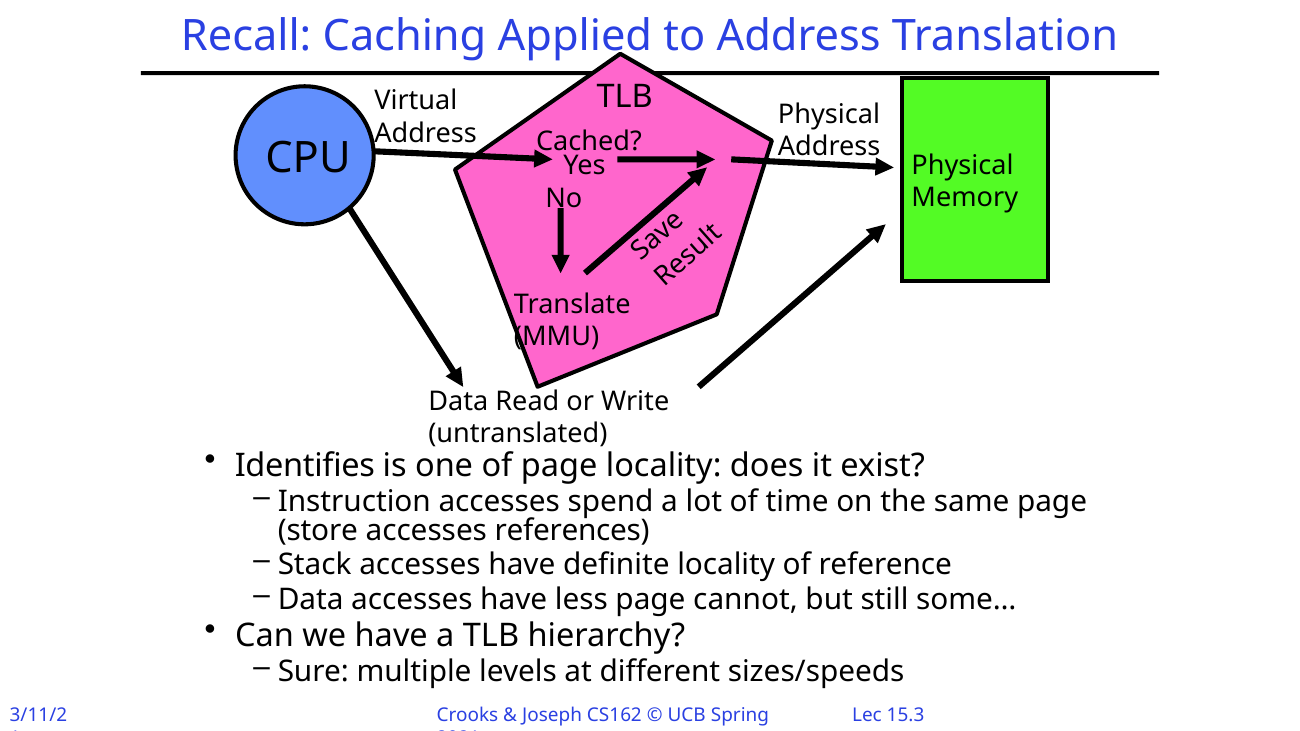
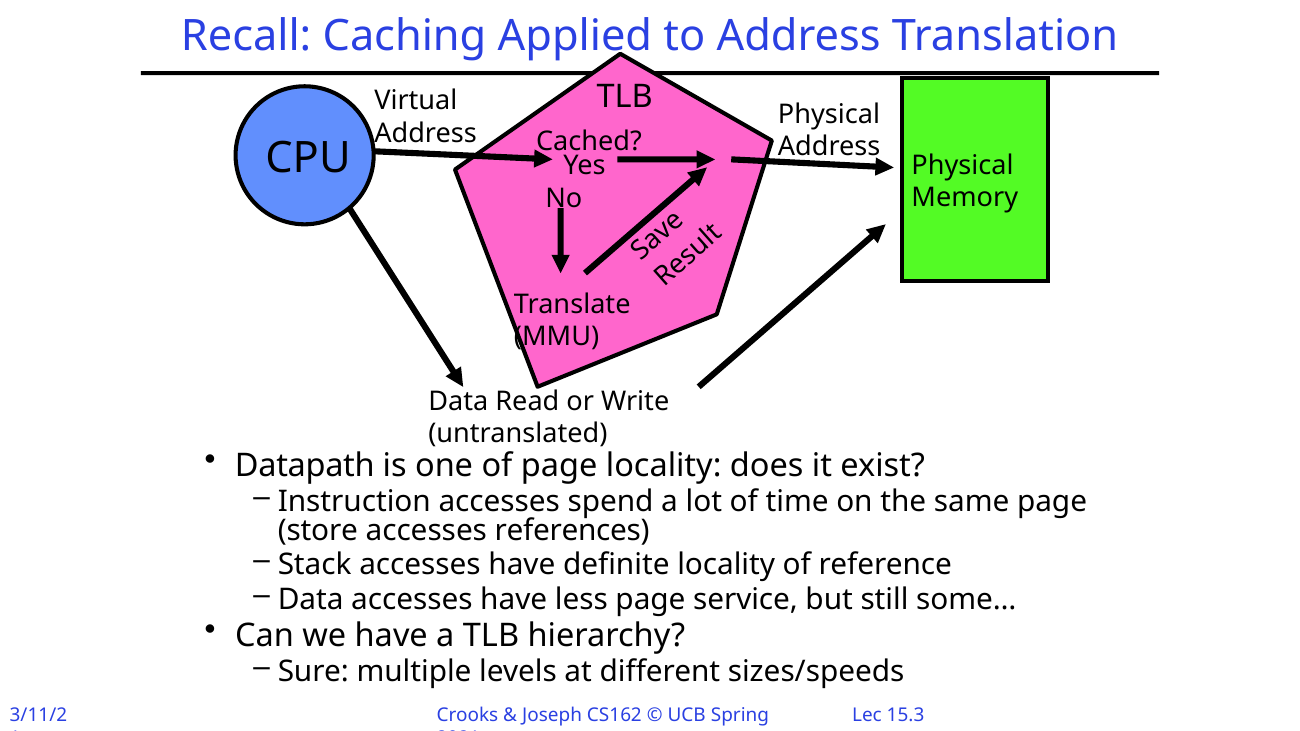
Identifies: Identifies -> Datapath (305, 466)
cannot: cannot -> service (746, 600)
